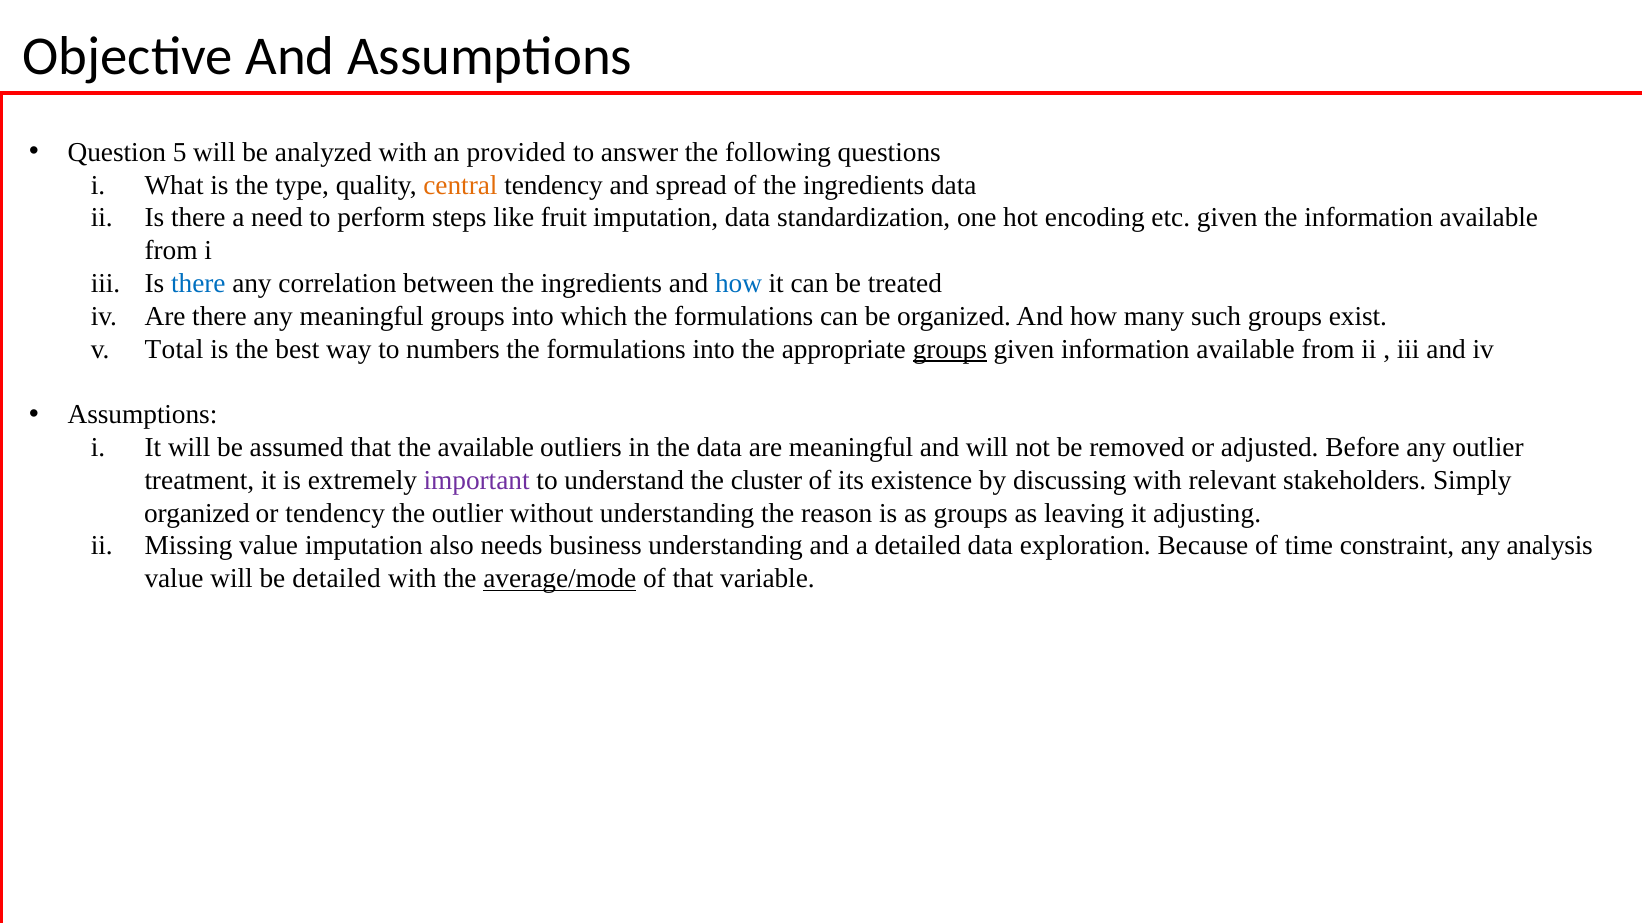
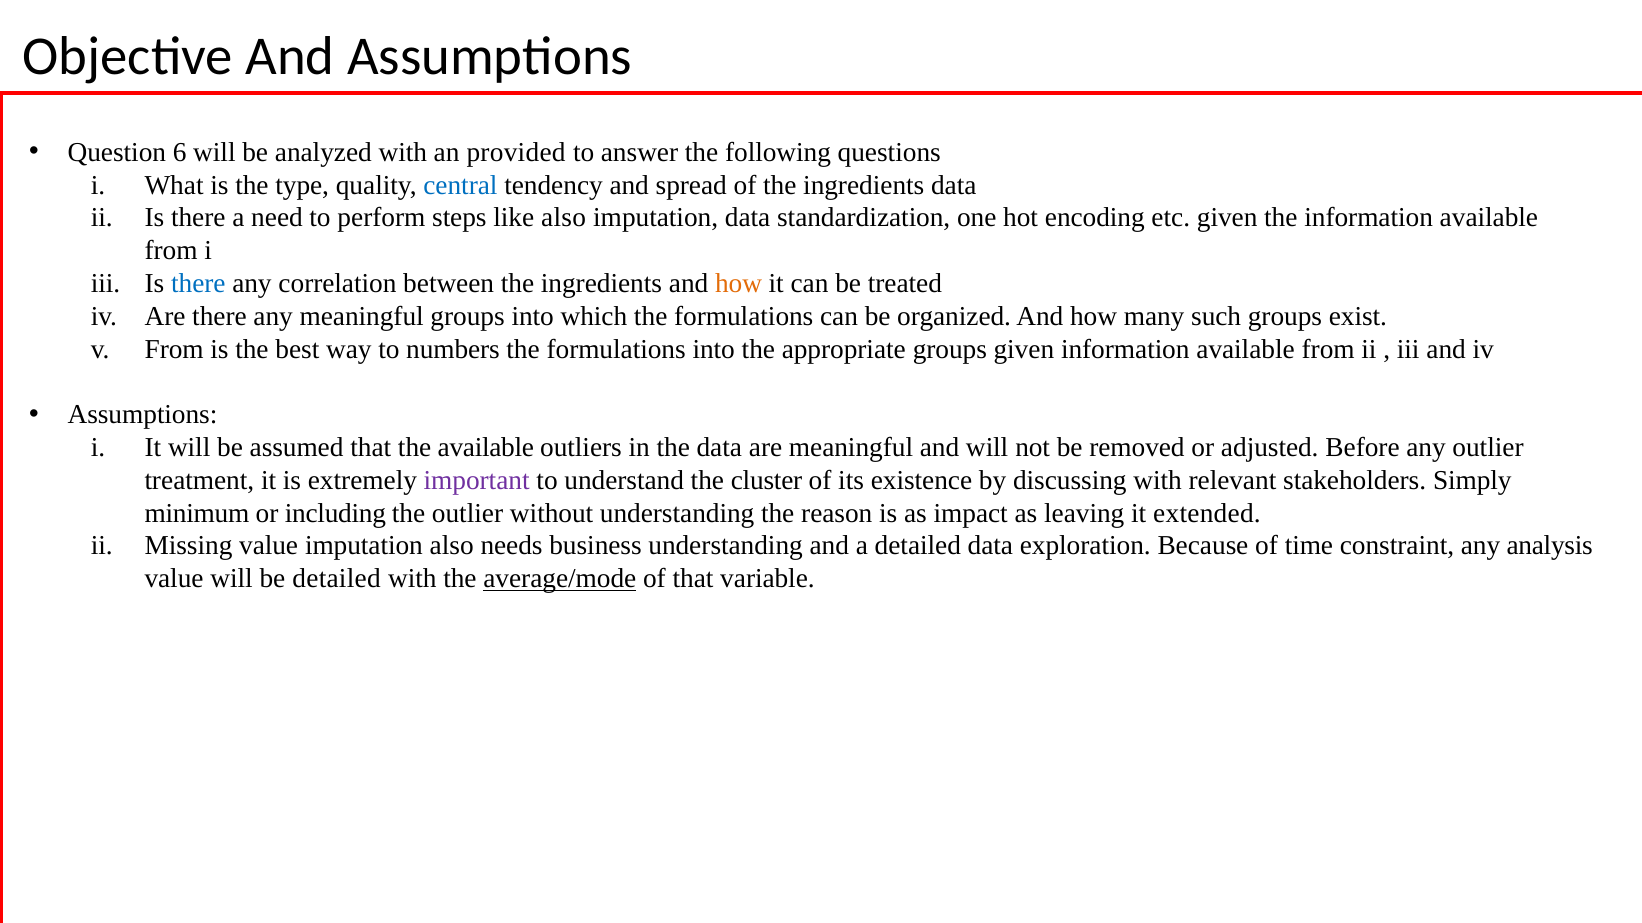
5: 5 -> 6 (180, 152)
central colour: orange -> blue (460, 185)
like fruit: fruit -> also (564, 218)
how colour: blue -> orange (739, 284)
Total: Total -> From (174, 349)
groups underline: present -> none (950, 349)
organized: organized -> minimum (197, 513)
or tendency: tendency -> including (335, 513)
as groups: groups -> impact (971, 513)
adjusting: adjusting -> extended (1207, 513)
